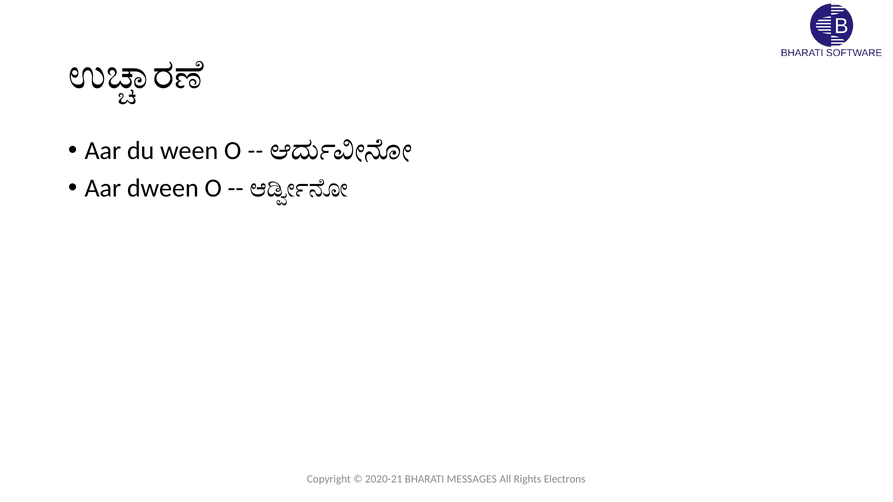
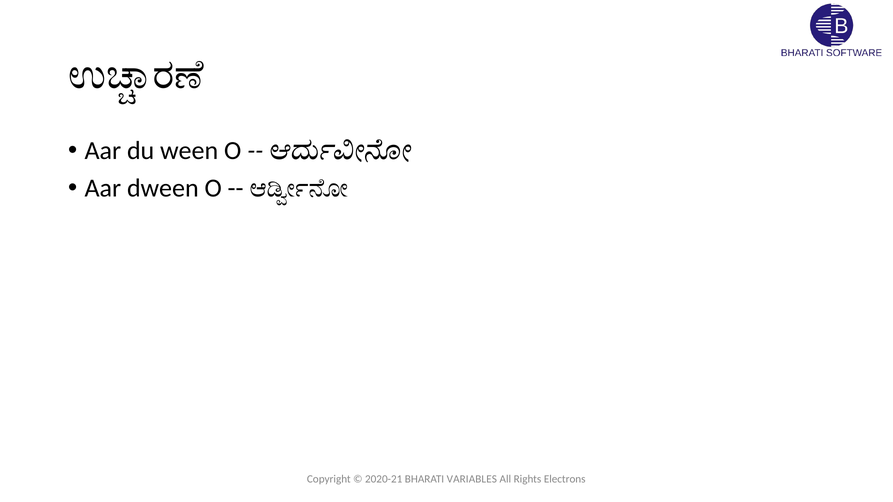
MESSAGES: MESSAGES -> VARIABLES (472, 480)
